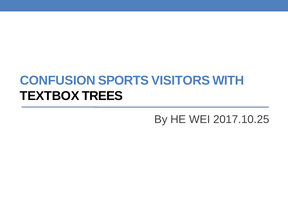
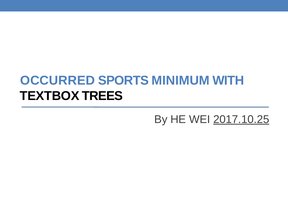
CONFUSION: CONFUSION -> OCCURRED (58, 81)
VISITORS: VISITORS -> MINIMUM (181, 81)
2017.10.25 underline: none -> present (241, 119)
